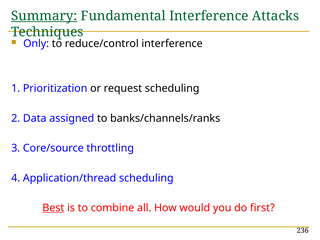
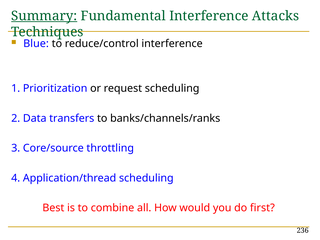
Only: Only -> Blue (36, 44)
assigned: assigned -> transfers (72, 118)
Best underline: present -> none (53, 208)
